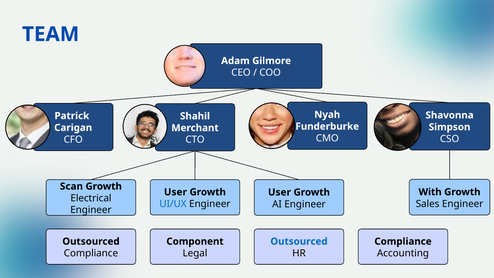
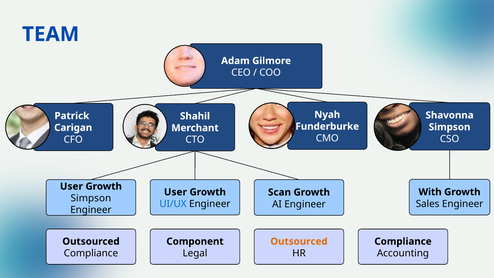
Scan: Scan -> User (71, 186)
User: User -> Scan (279, 192)
Electrical: Electrical -> Simpson (91, 198)
Outsourced colour: blue -> orange (299, 241)
